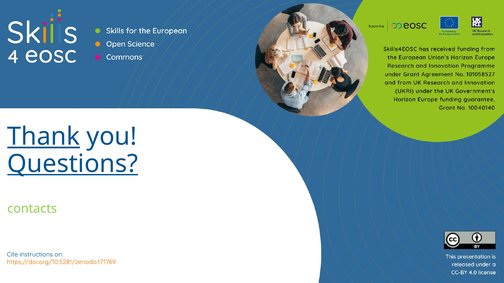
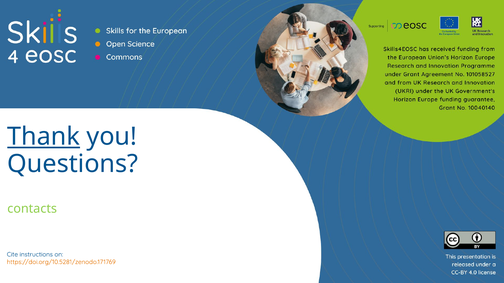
Questions underline: present -> none (73, 164)
